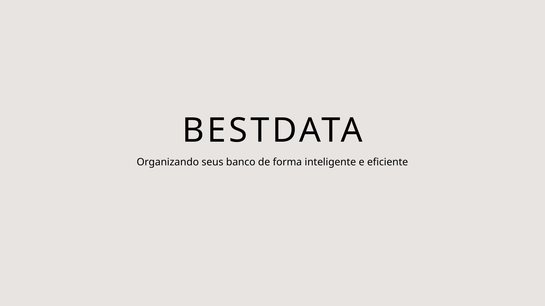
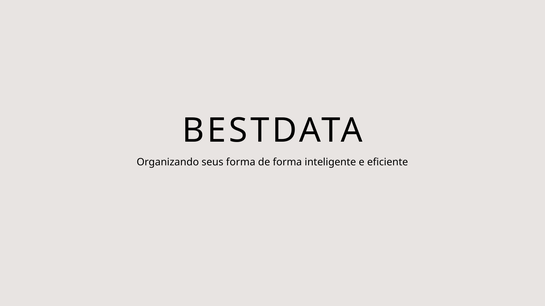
seus banco: banco -> forma (241, 162)
